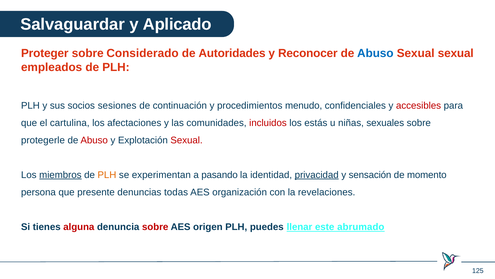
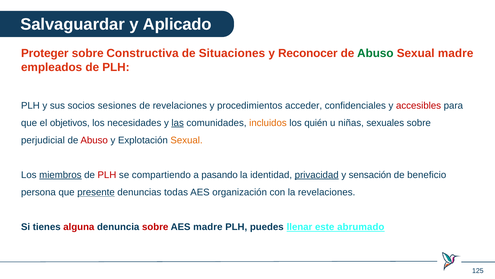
Considerado: Considerado -> Constructiva (143, 53)
Autoridades: Autoridades -> Situaciones (232, 53)
Abuso colour: blue -> green (375, 53)
Sexual sexual: sexual -> madre (456, 53)
de continuación: continuación -> revelaciones (180, 105)
menudo: menudo -> acceder (304, 105)
cartulina: cartulina -> objetivos (70, 123)
afectaciones: afectaciones -> necesidades (134, 123)
las underline: none -> present (178, 123)
incluidos colour: red -> orange (268, 123)
estás: estás -> quién (316, 123)
protegerle: protegerle -> perjudicial (43, 140)
Sexual colour: red -> orange (187, 140)
PLH colour: orange -> red (107, 175)
experimentan: experimentan -> compartiendo (161, 175)
momento: momento -> beneficio (427, 175)
presente underline: none -> present (96, 192)
AES origen: origen -> madre (208, 227)
